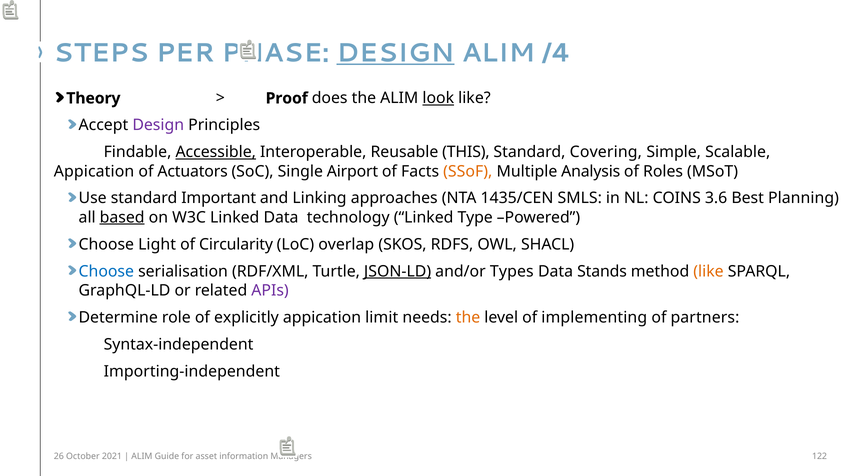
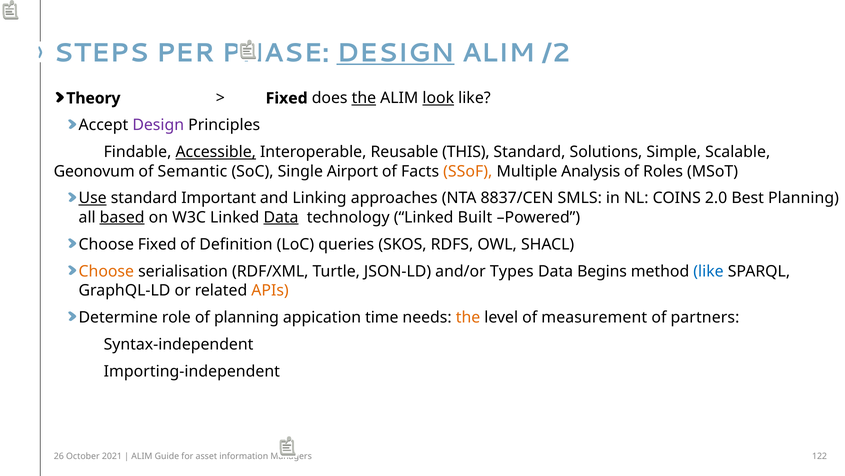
/4: /4 -> /2 (556, 53)
Proof: Proof -> Fixed (287, 98)
the underline: none -> present (364, 98)
Covering: Covering -> Solutions (606, 152)
Appication: Appication -> Geonovum (94, 171)
Actuators: Actuators -> Semantic (192, 171)
Use underline: none -> present (93, 198)
1435/CEN: 1435/CEN -> 8837/CEN (517, 198)
3.6: 3.6 -> 2.0 (716, 198)
Data underline: none -> present (281, 217)
Type: Type -> Built (475, 217)
Choose Light: Light -> Fixed (157, 244)
Circularity: Circularity -> Definition (236, 244)
overlap: overlap -> queries (346, 244)
Choose colour: blue -> orange (106, 271)
JSON-LD underline: present -> none (398, 271)
Stands: Stands -> Begins (602, 271)
like colour: orange -> blue (709, 271)
APIs colour: purple -> orange (270, 290)
of explicitly: explicitly -> planning (246, 317)
limit: limit -> time (382, 317)
implementing: implementing -> measurement (594, 317)
